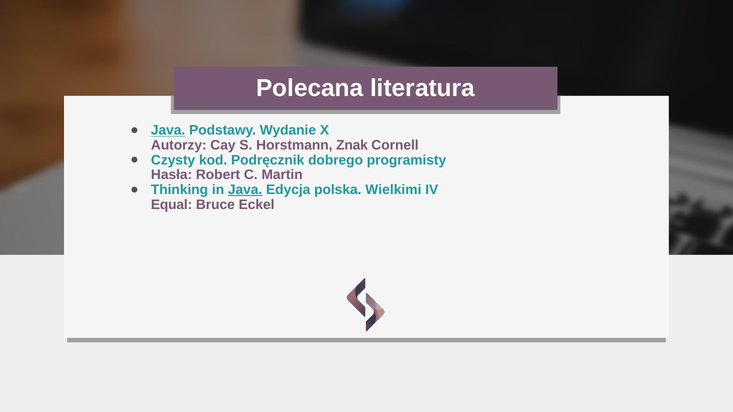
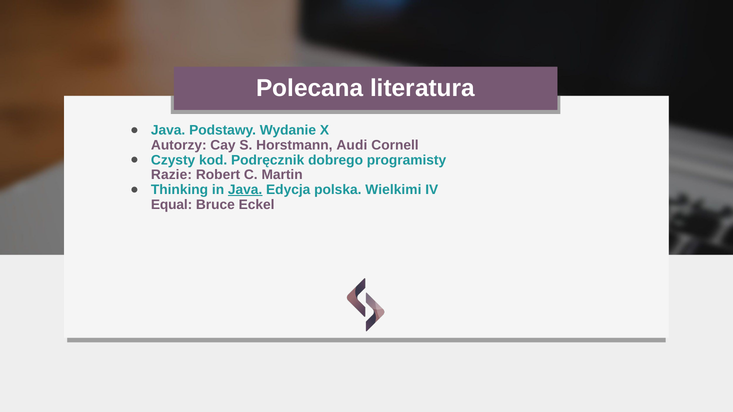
Java underline: present -> none (168, 130)
Znak: Znak -> Audi (352, 145)
Hasła: Hasła -> Razie (171, 175)
